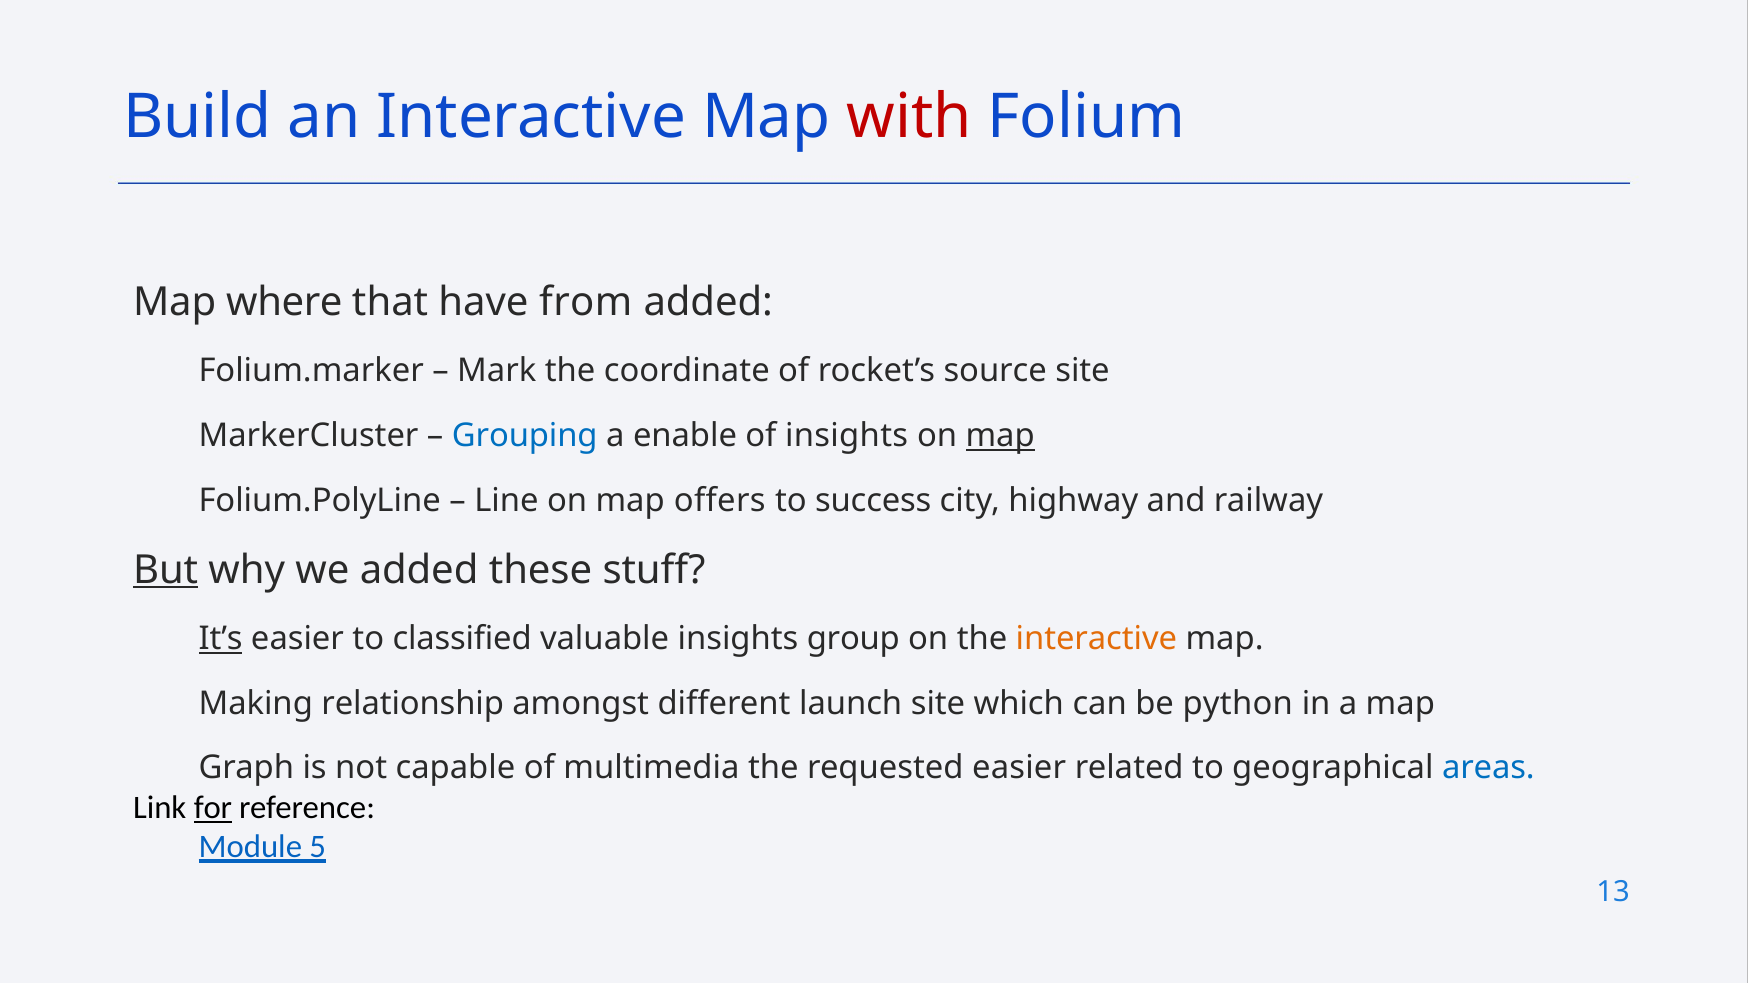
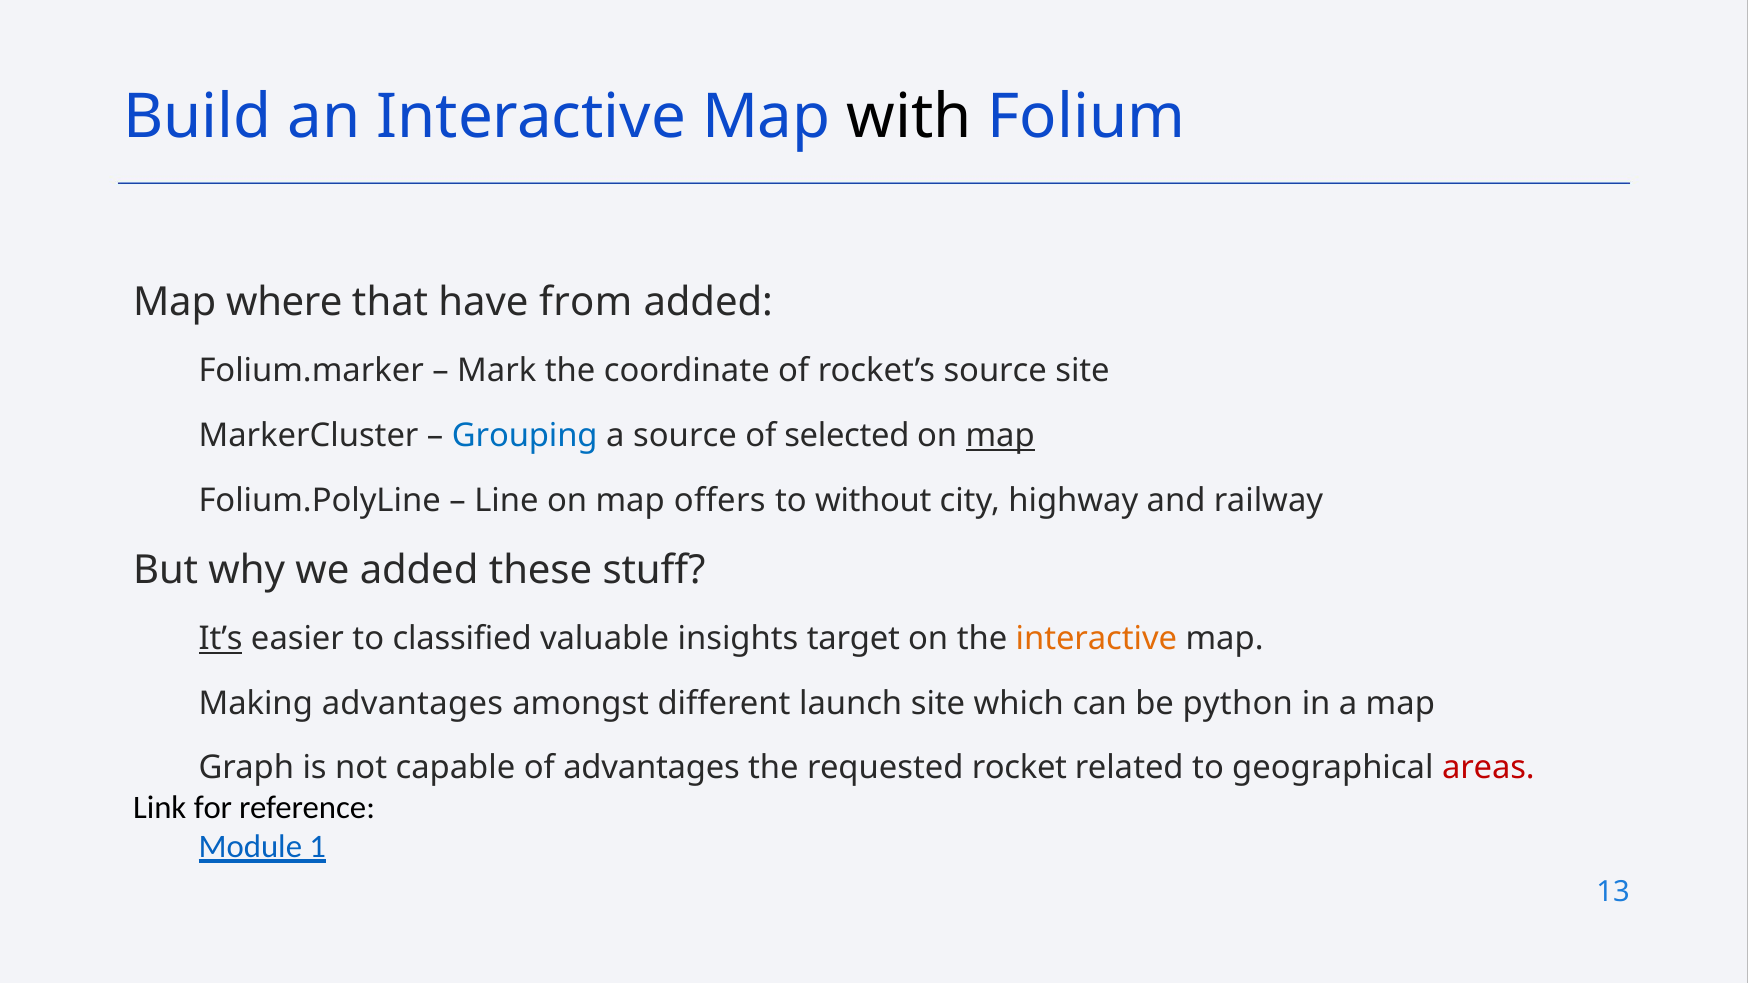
with colour: red -> black (909, 117)
a enable: enable -> source (685, 436)
of insights: insights -> selected (847, 436)
success: success -> without (873, 500)
But underline: present -> none (166, 570)
group: group -> target (853, 639)
Making relationship: relationship -> advantages (412, 704)
of multimedia: multimedia -> advantages (652, 768)
requested easier: easier -> rocket (1019, 768)
areas colour: blue -> red (1488, 768)
for underline: present -> none (213, 808)
5: 5 -> 1 (318, 847)
